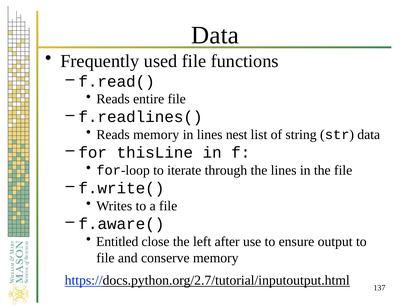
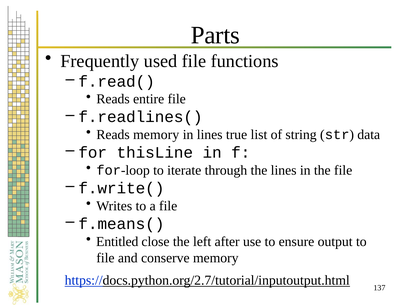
Data: Data -> Parts (215, 35)
nest: nest -> true (237, 134)
f.aware(: f.aware( -> f.means( (121, 223)
